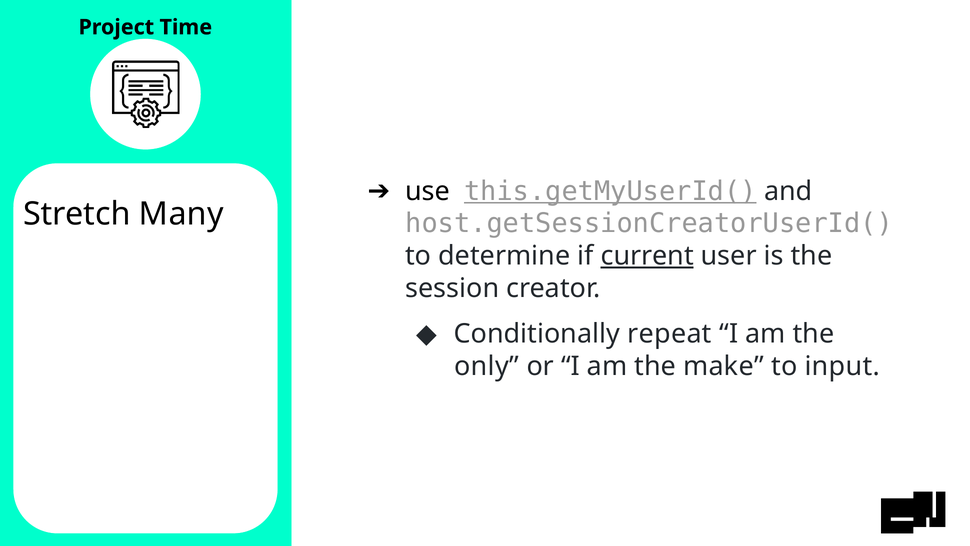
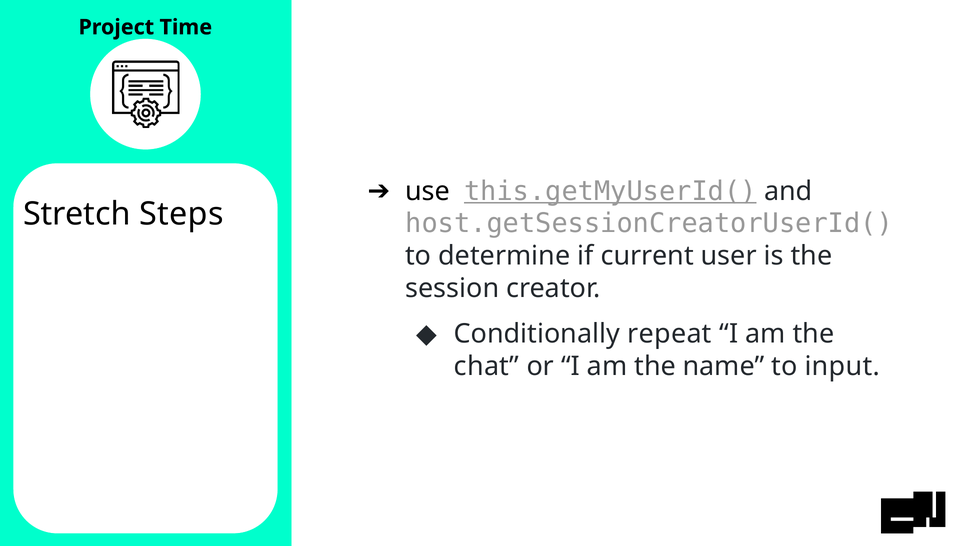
Many: Many -> Steps (181, 214)
current underline: present -> none (647, 256)
only: only -> chat (487, 366)
make: make -> name (724, 366)
